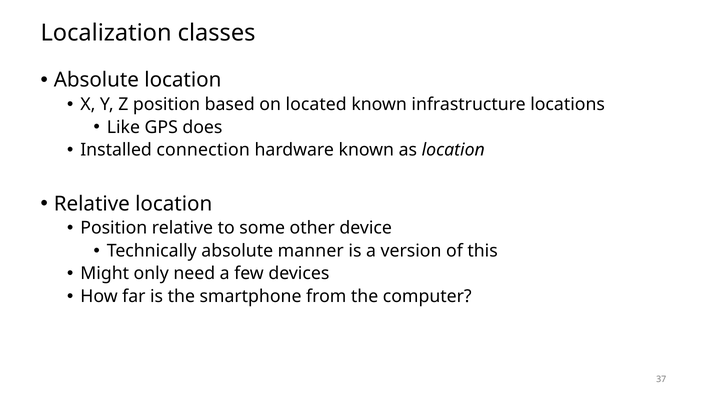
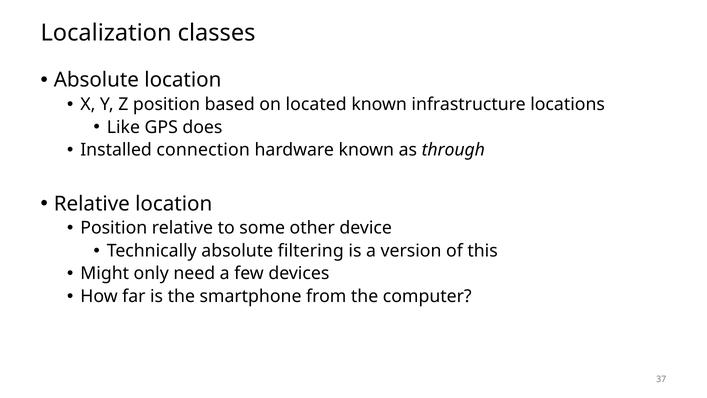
as location: location -> through (453, 150)
manner: manner -> filtering (311, 251)
